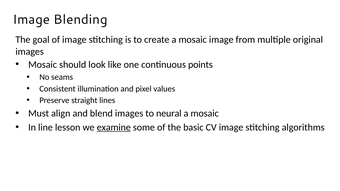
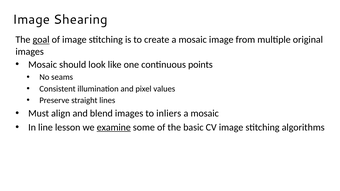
Blending: Blending -> Shearing (81, 20)
goal underline: none -> present (41, 40)
neural: neural -> inliers (169, 113)
